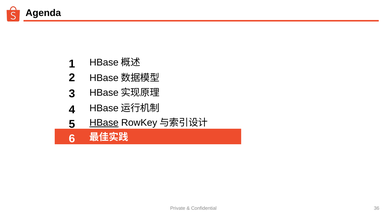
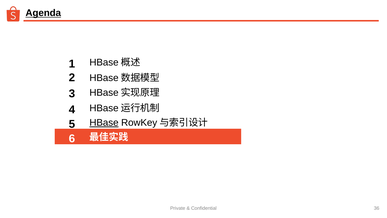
Agenda underline: none -> present (43, 13)
